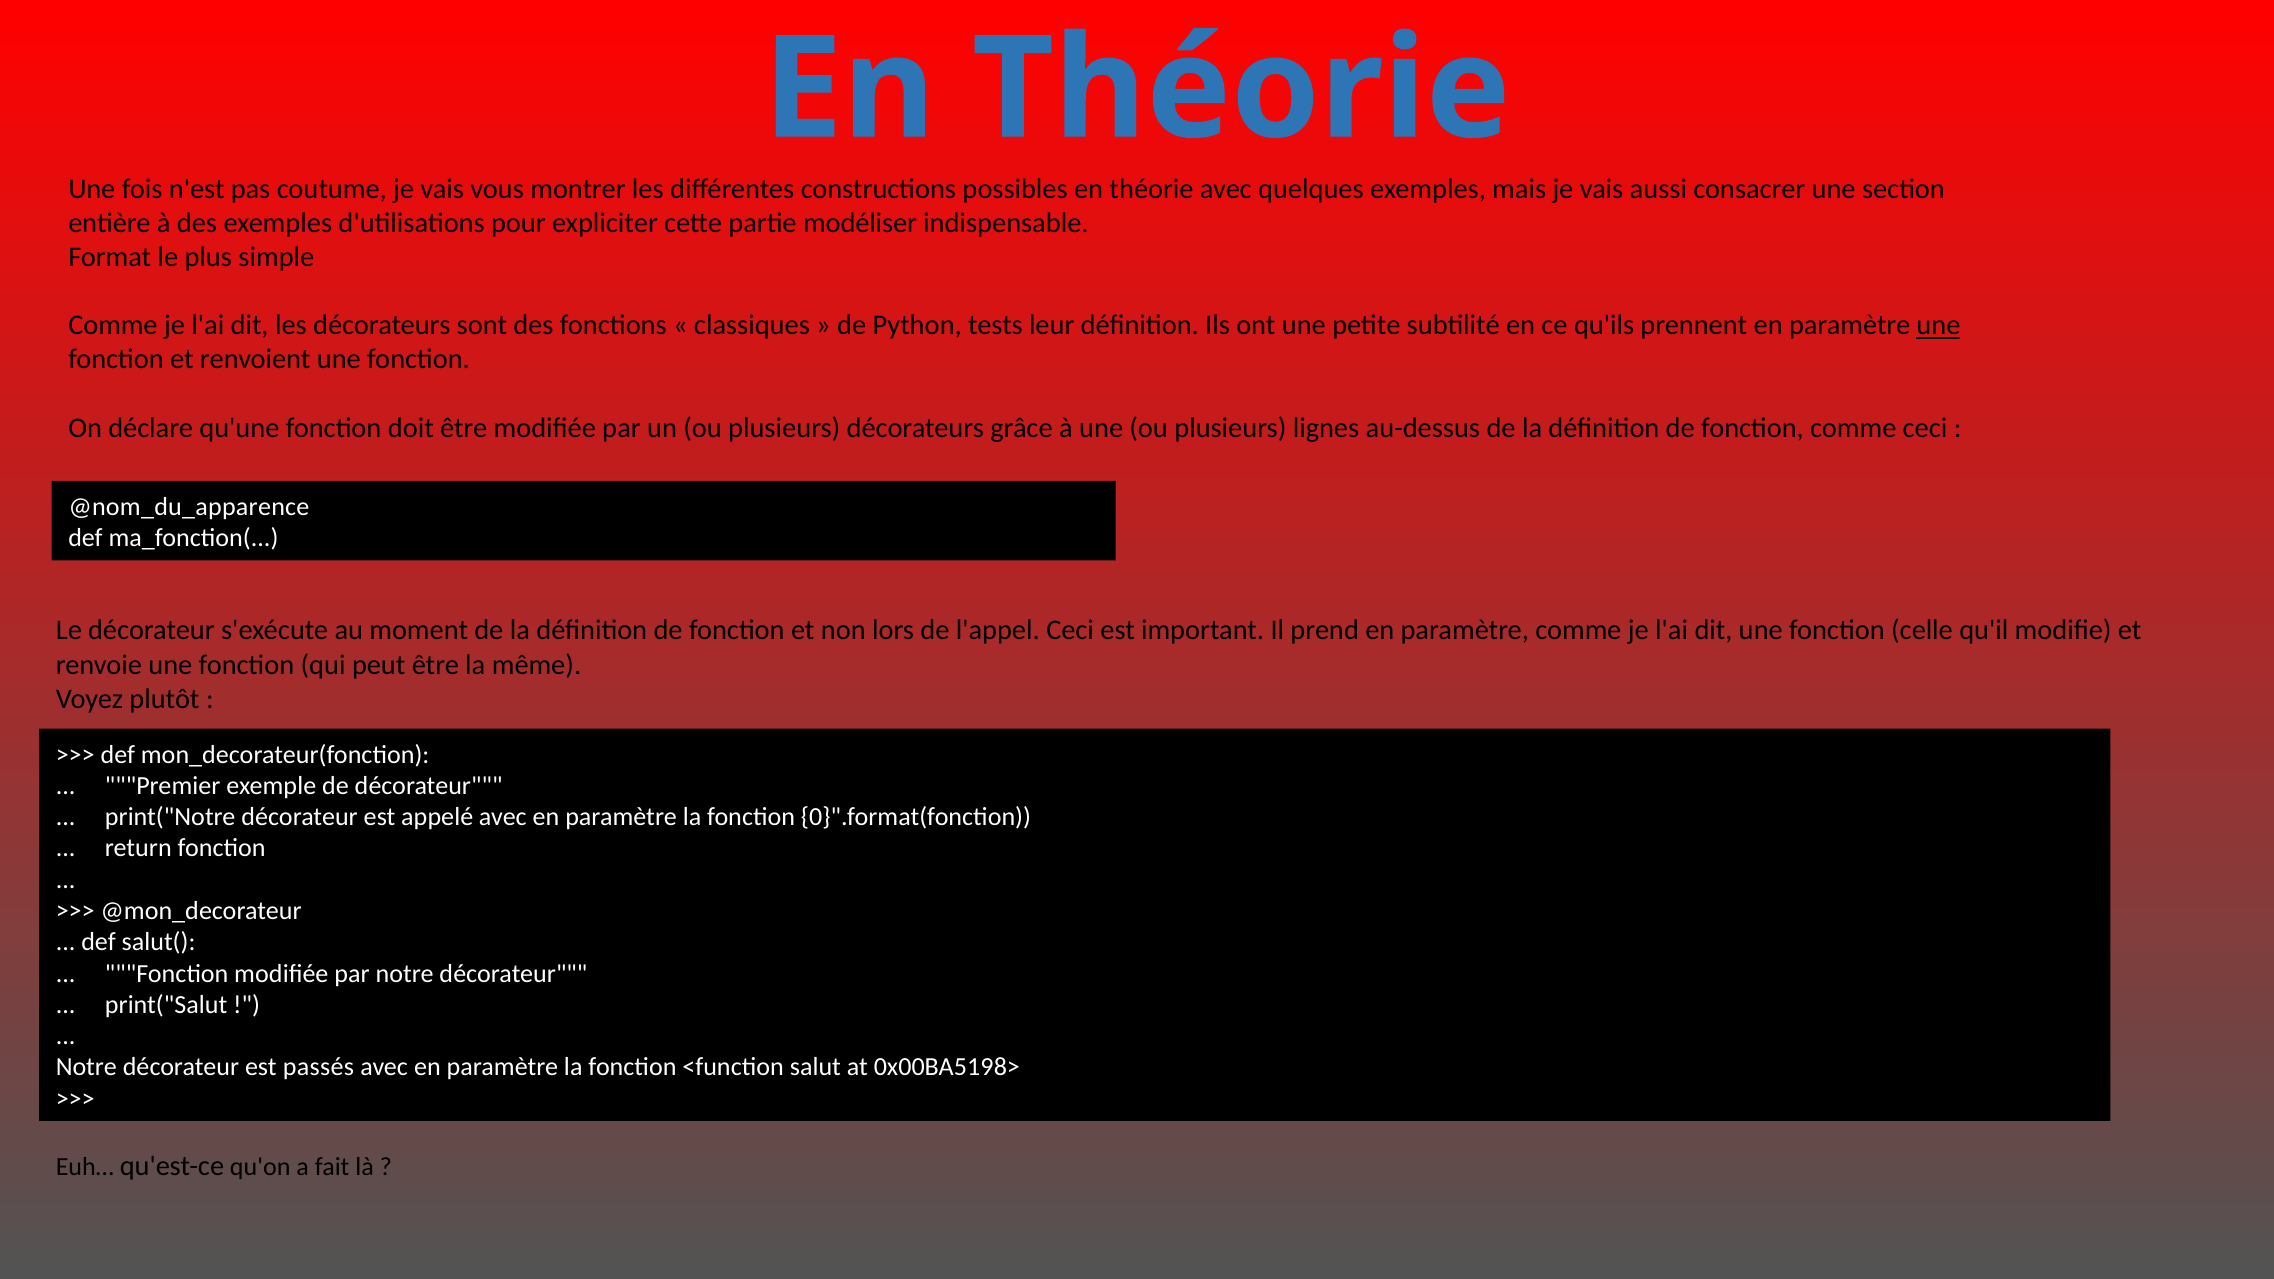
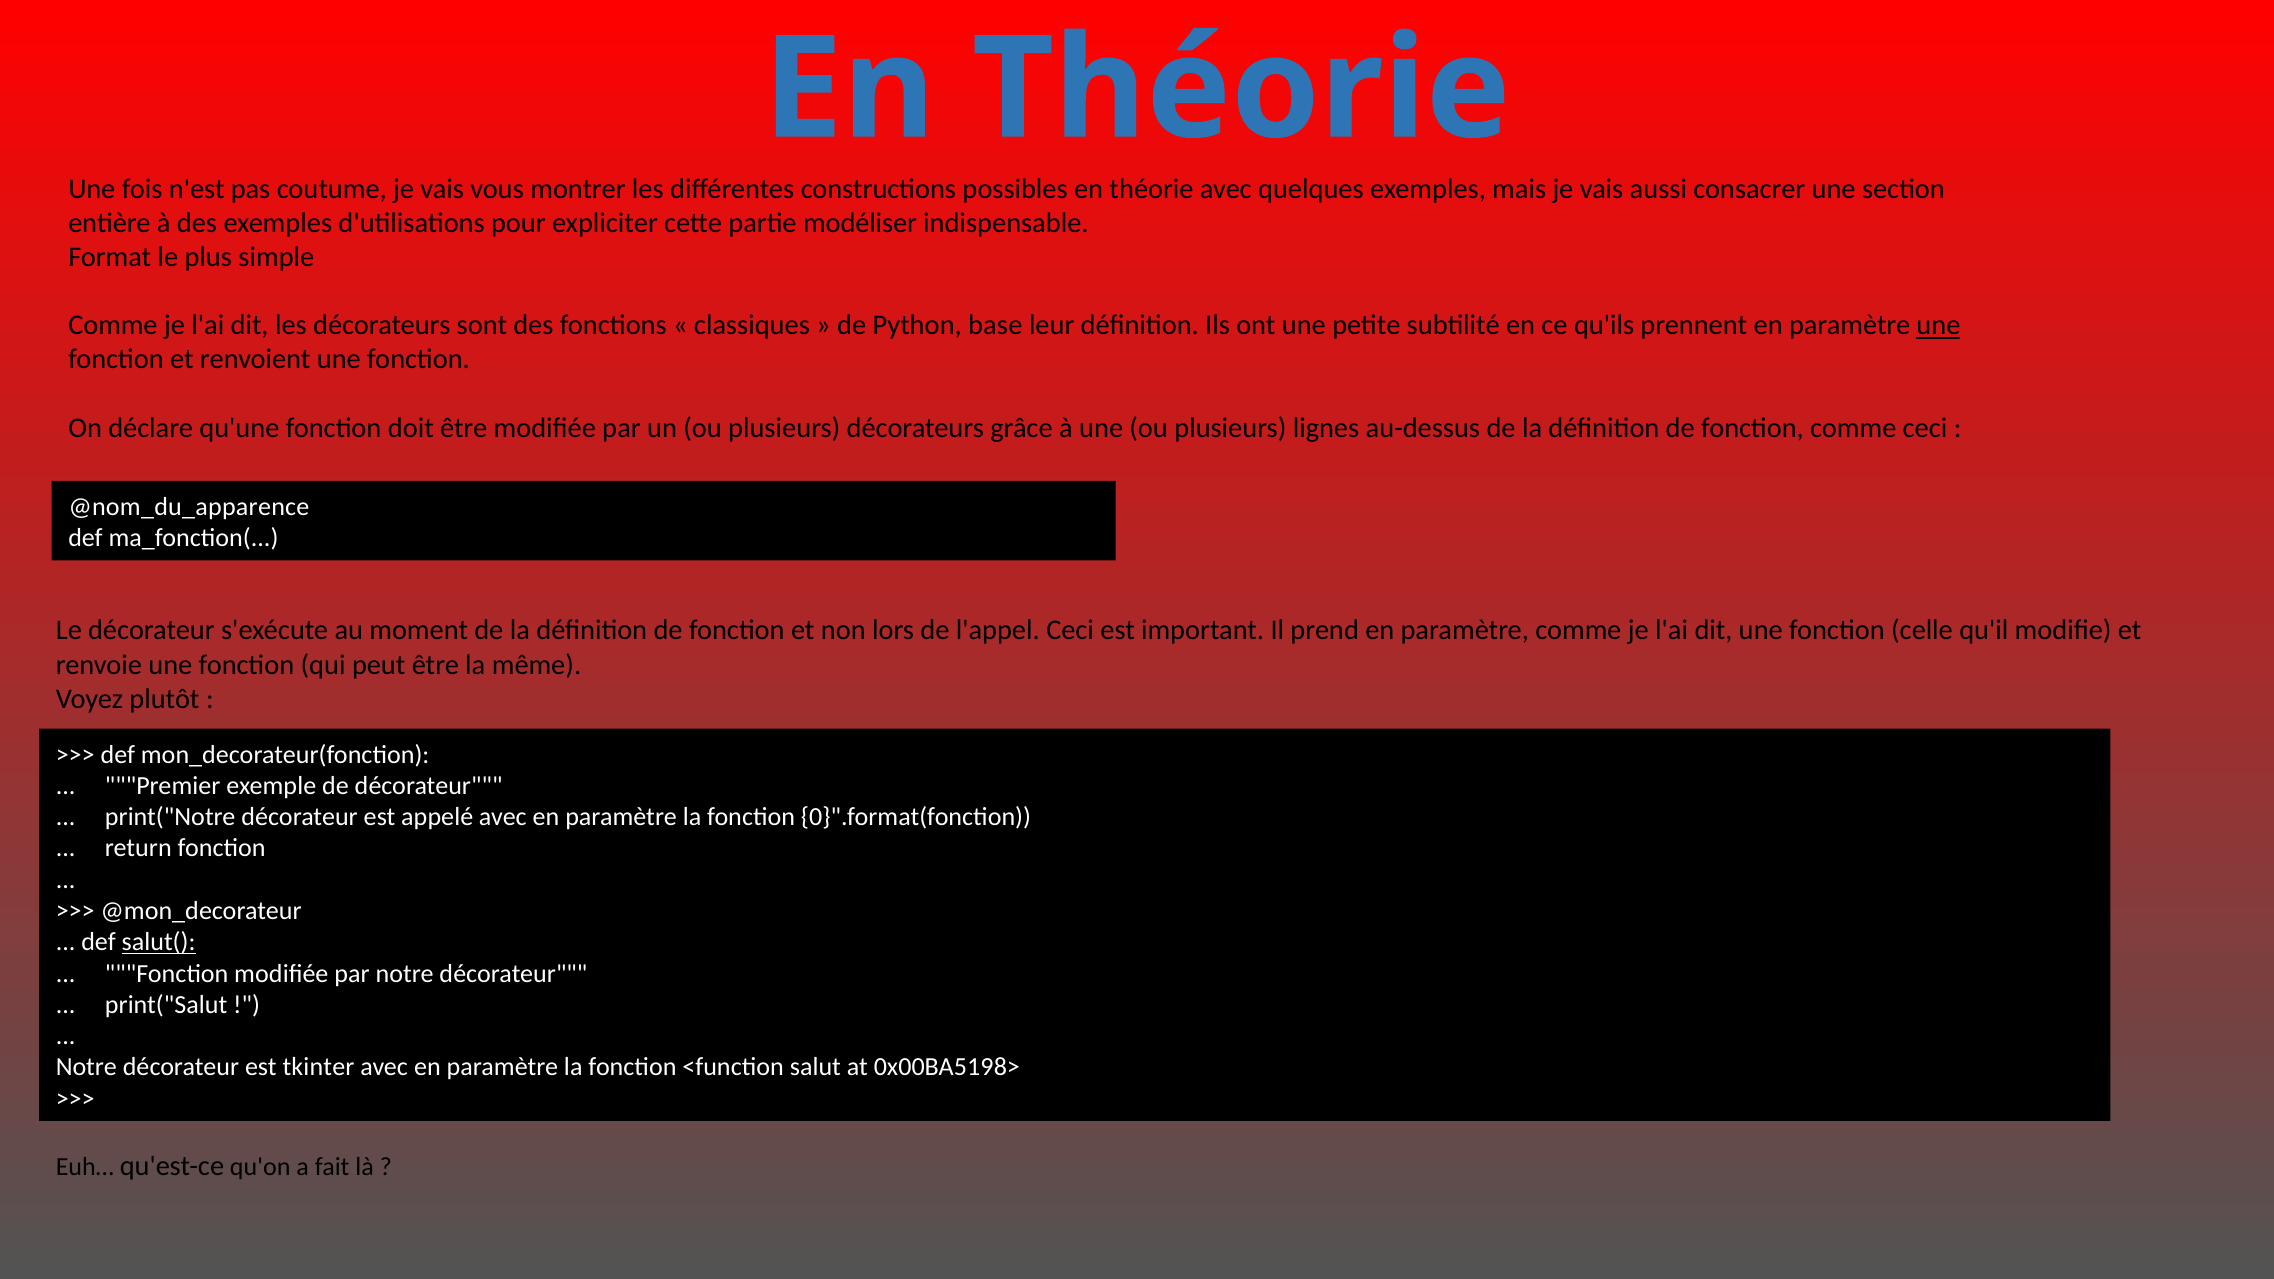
tests: tests -> base (995, 325)
salut( underline: none -> present (159, 942)
passés: passés -> tkinter (319, 1067)
